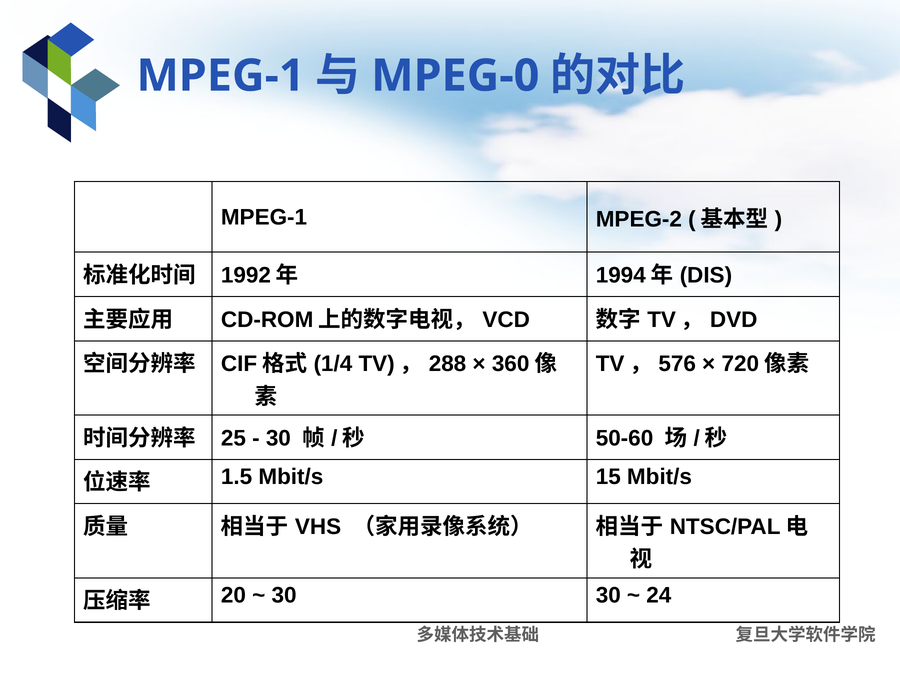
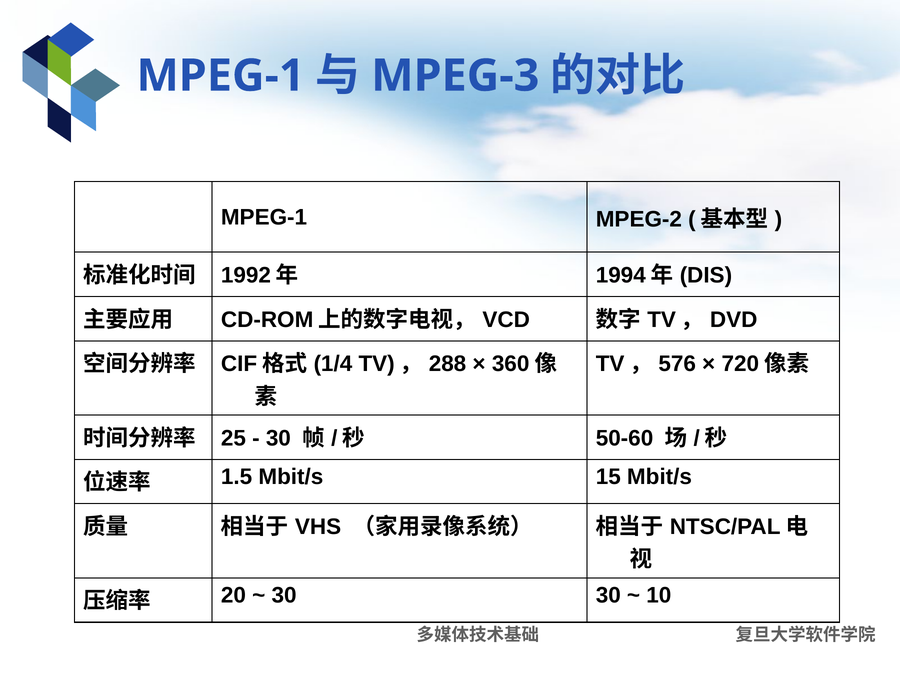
MPEG-0: MPEG-0 -> MPEG-3 (455, 76)
24: 24 -> 10 (659, 595)
